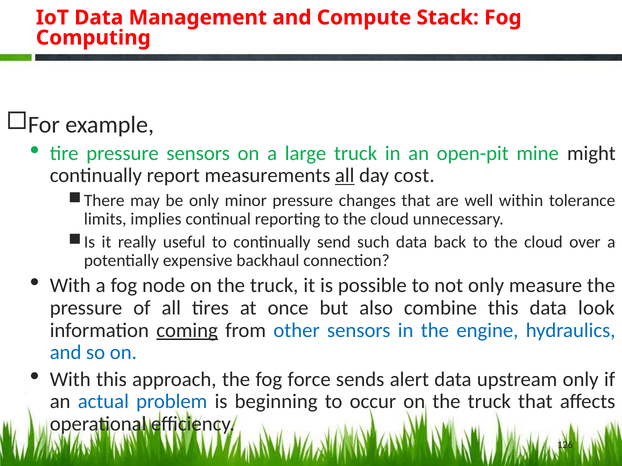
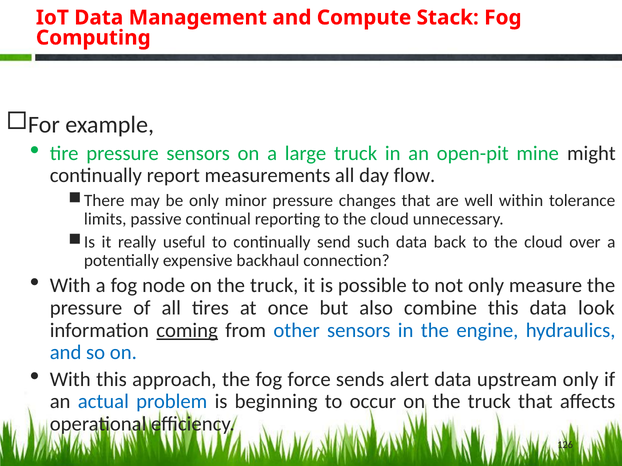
all underline: present -> none (345, 176)
cost: cost -> flow (414, 176)
implies: implies -> passive (156, 219)
